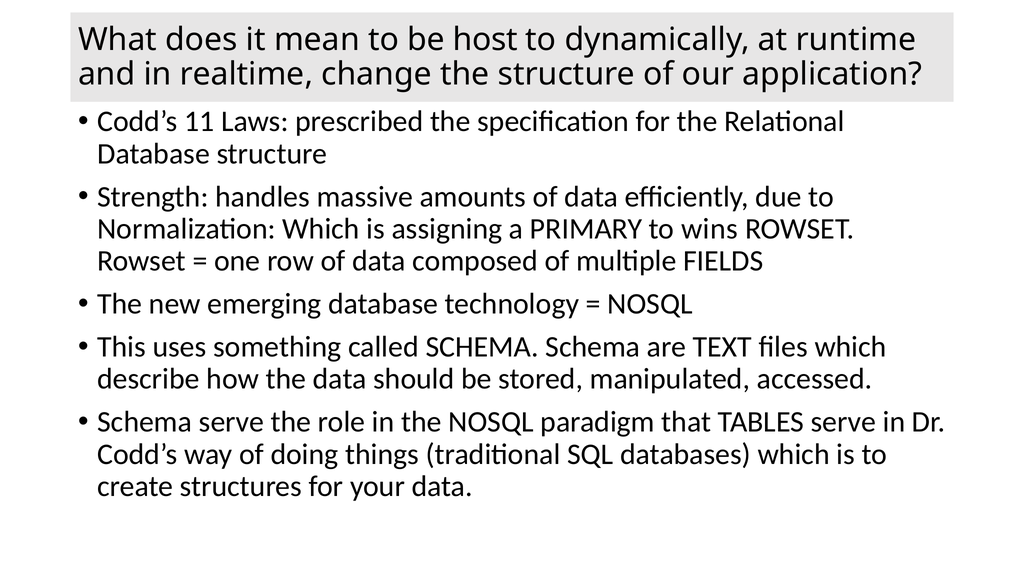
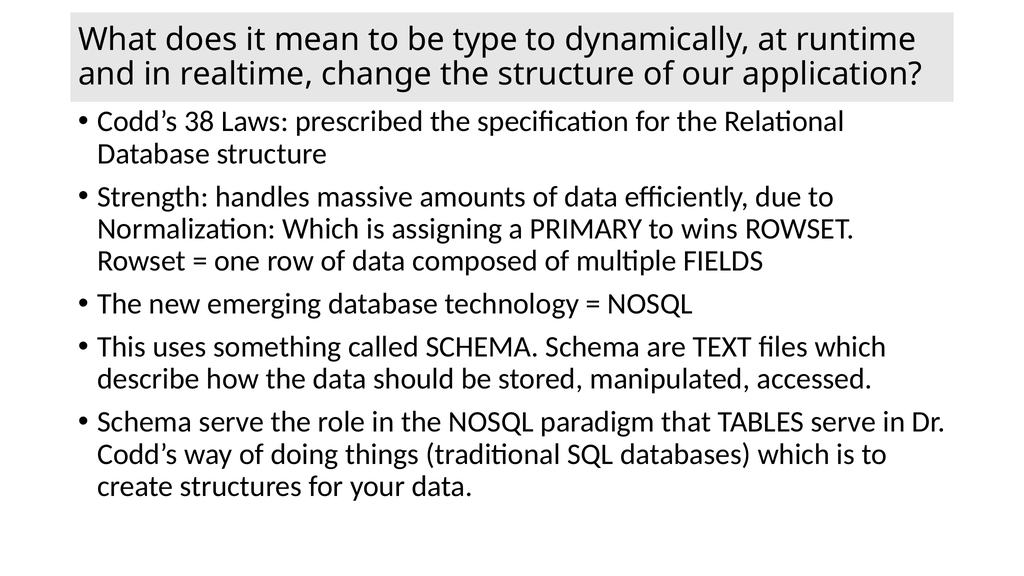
host: host -> type (485, 40)
11: 11 -> 38 (199, 122)
